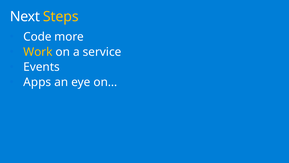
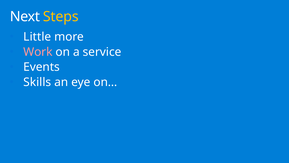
Code: Code -> Little (37, 37)
Work colour: yellow -> pink (38, 52)
Apps: Apps -> Skills (37, 82)
